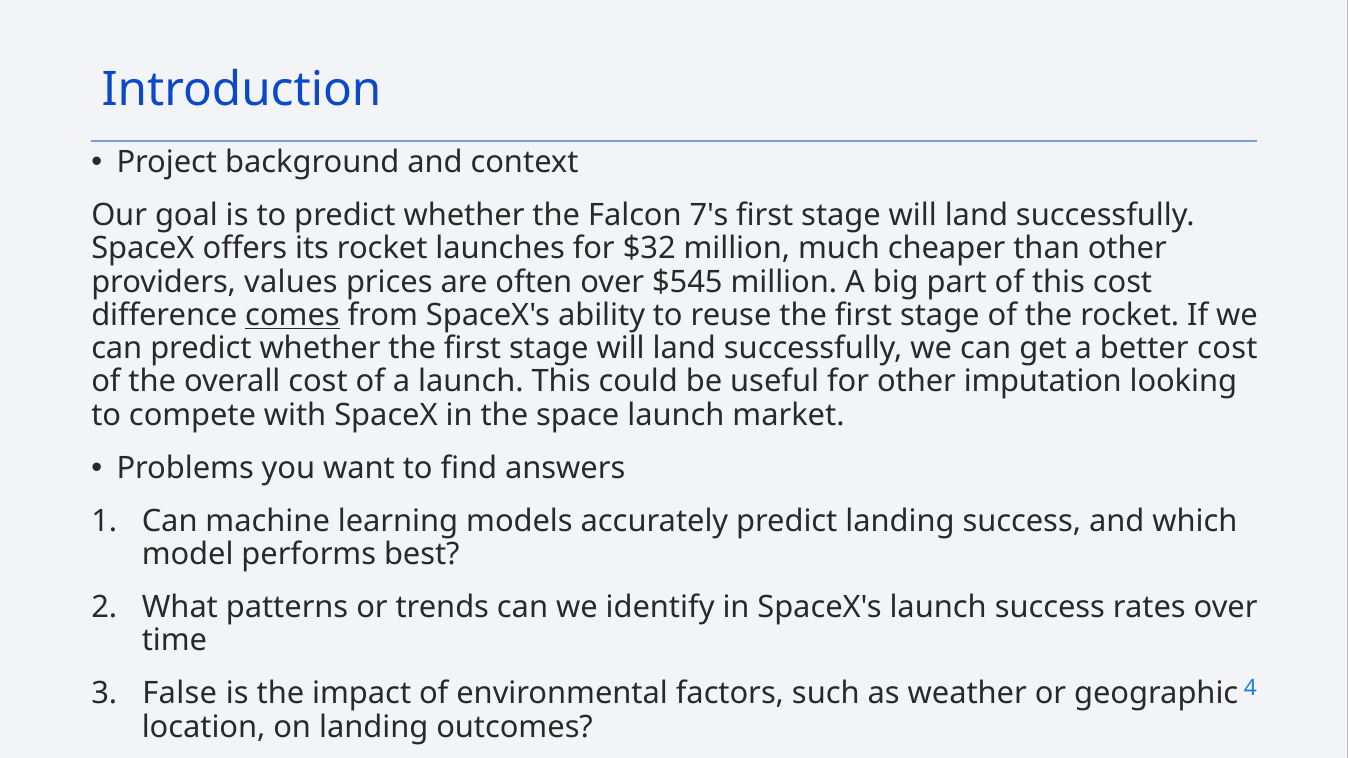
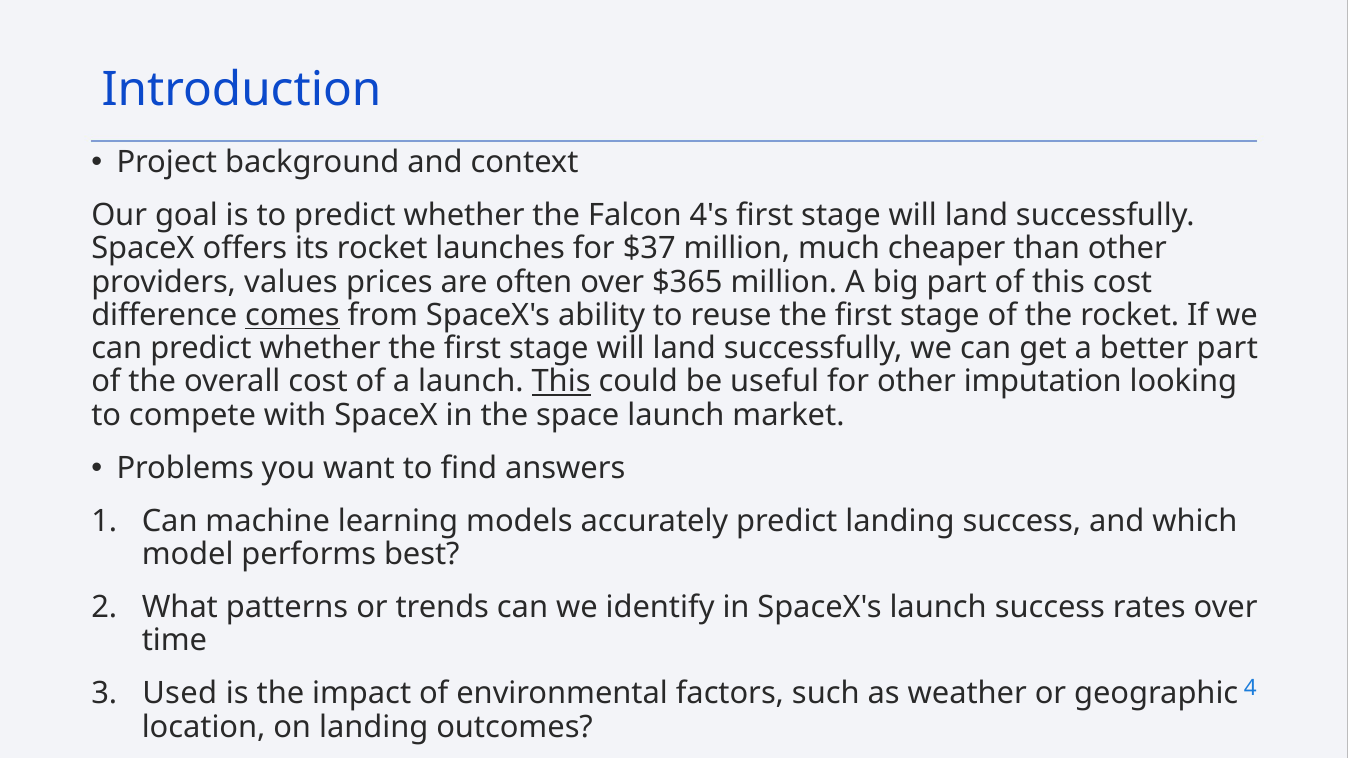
7's: 7's -> 4's (709, 215)
$32: $32 -> $37 (649, 249)
$545: $545 -> $365 (687, 282)
better cost: cost -> part (1227, 349)
This underline: none -> present (561, 382)
False: False -> Used (180, 694)
